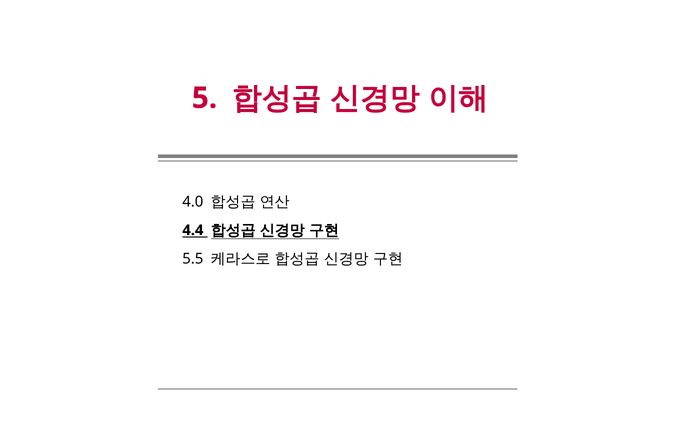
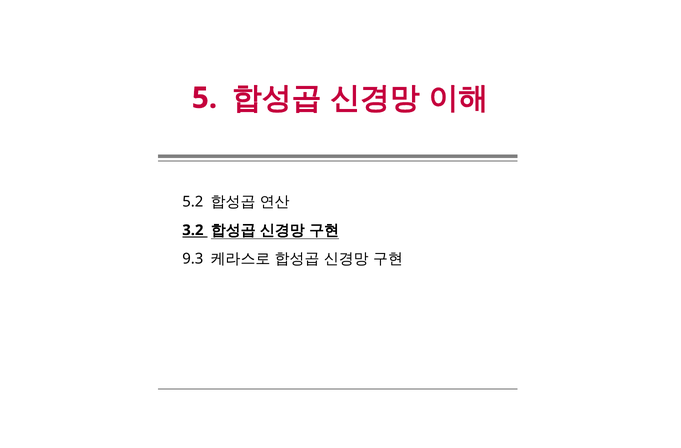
4.0: 4.0 -> 5.2 (193, 201)
4.4: 4.4 -> 3.2 (193, 230)
5.5: 5.5 -> 9.3 (193, 258)
